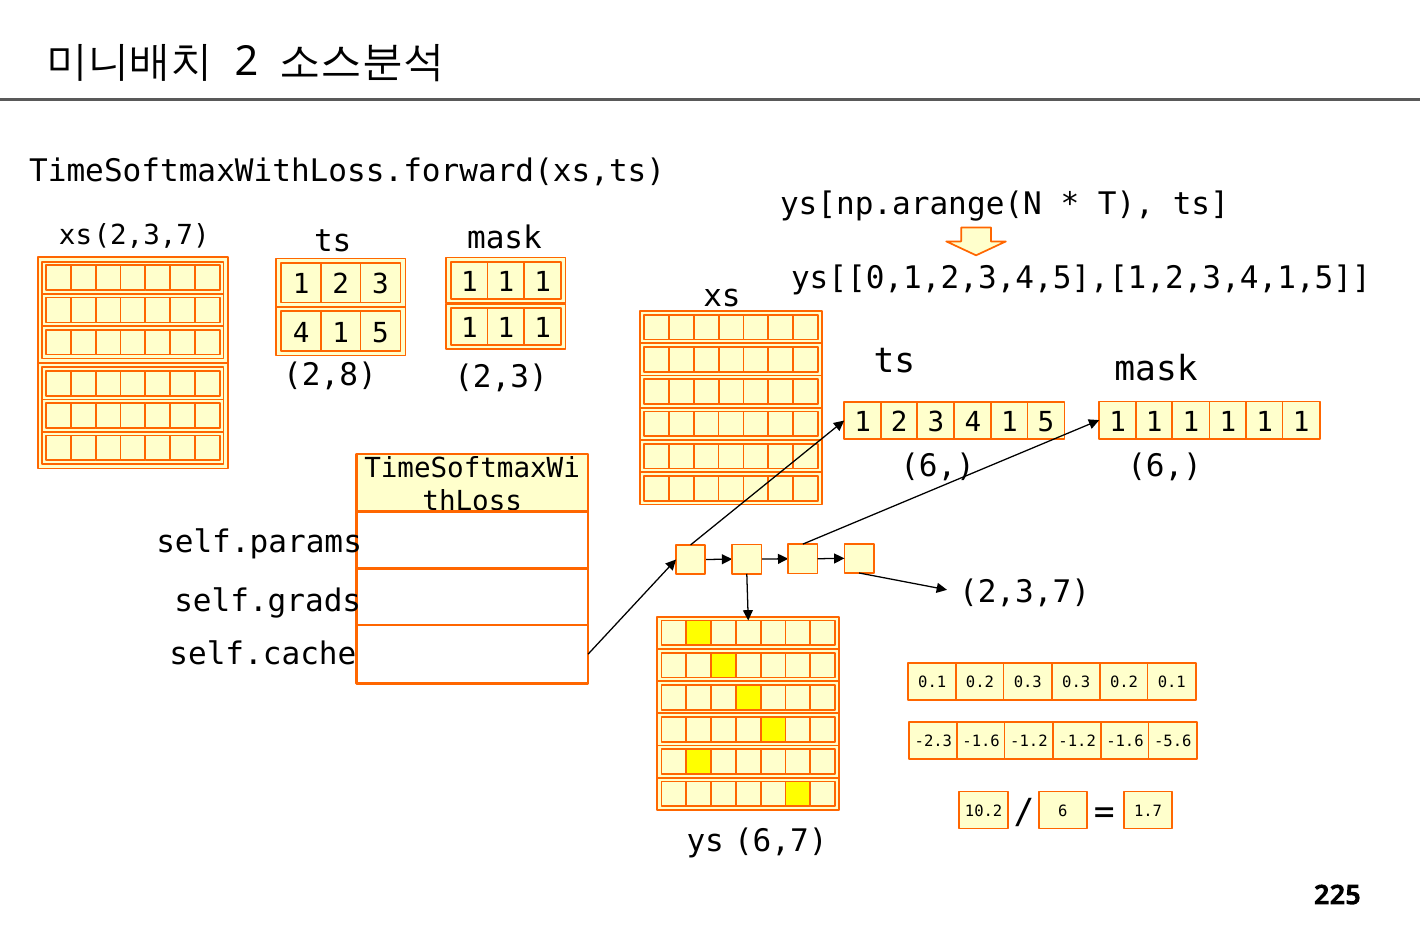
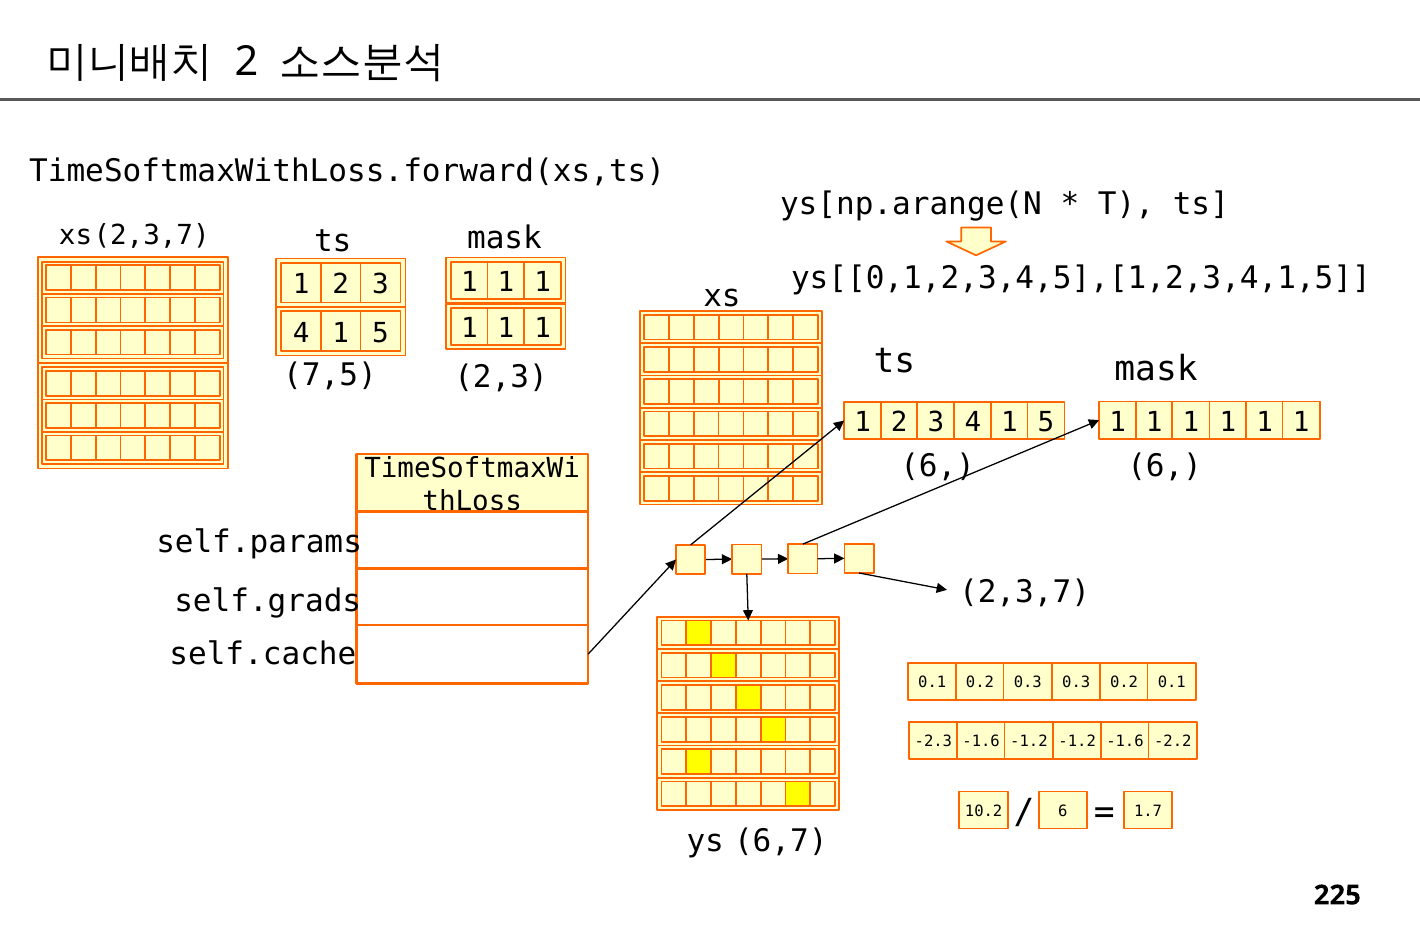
2,8: 2,8 -> 7,5 (330, 375)
-5.6: -5.6 -> -2.2 (1173, 742)
